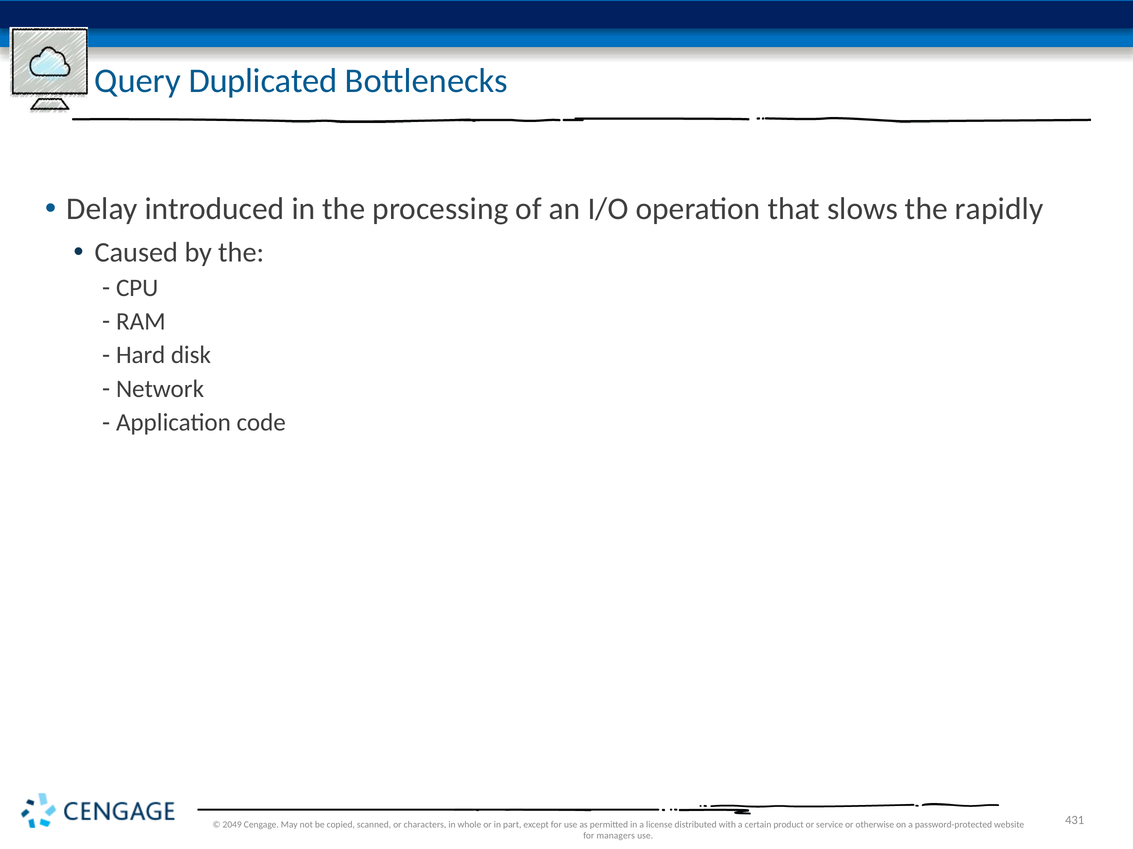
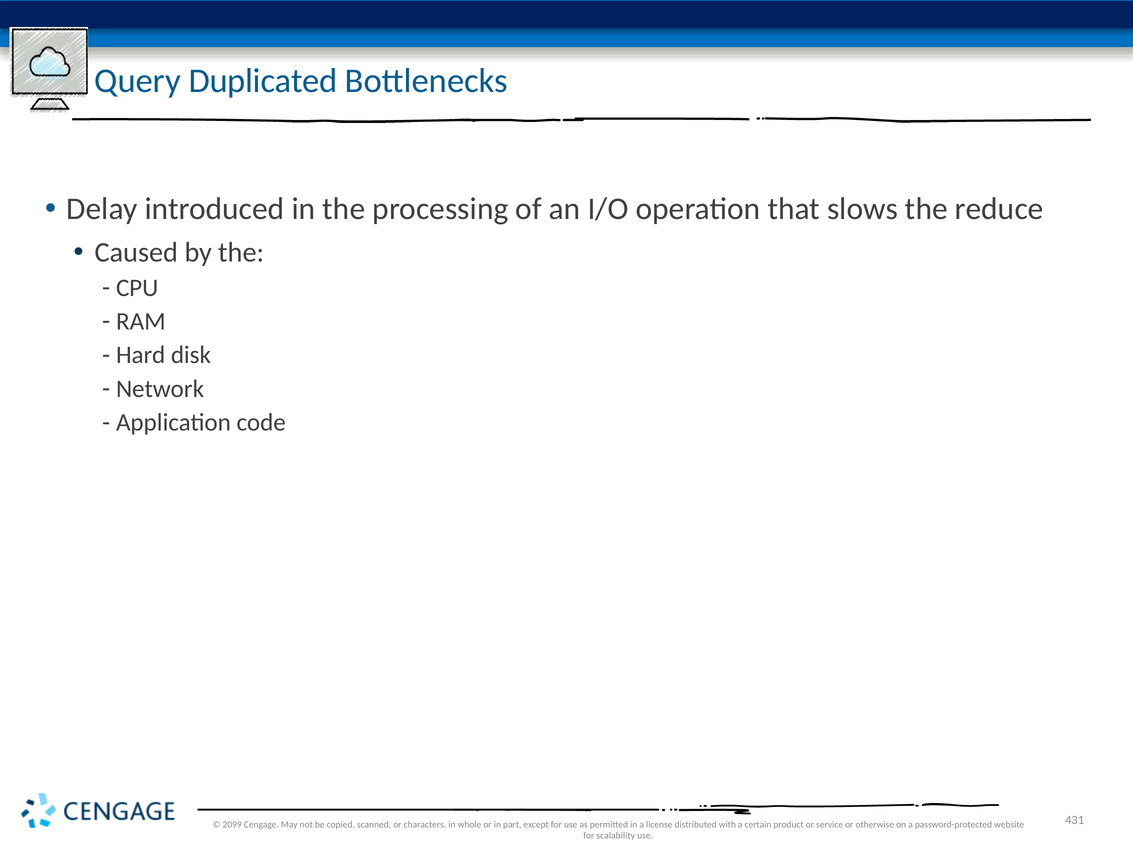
rapidly: rapidly -> reduce (999, 209)
2049: 2049 -> 2099 (232, 825)
managers: managers -> scalability (616, 837)
